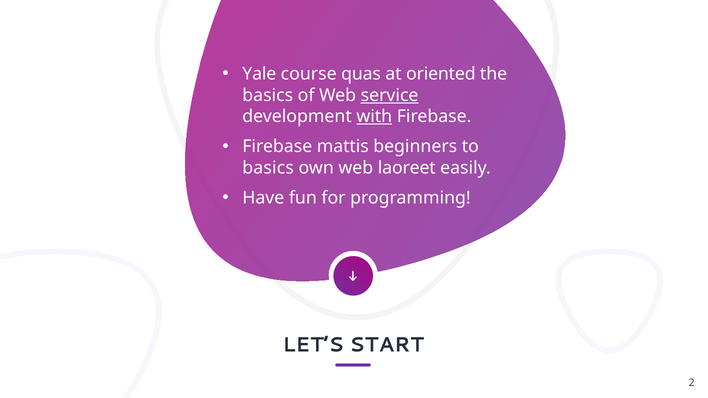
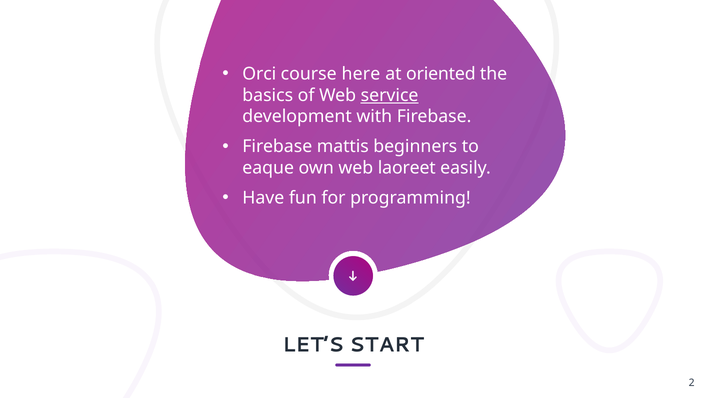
Yale: Yale -> Orci (259, 74)
quas: quas -> here (361, 74)
with underline: present -> none (374, 117)
basics: basics -> eaque (268, 168)
